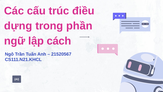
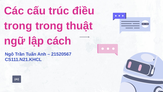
dựng: dựng -> trong (18, 26)
phần: phần -> thuật (79, 26)
